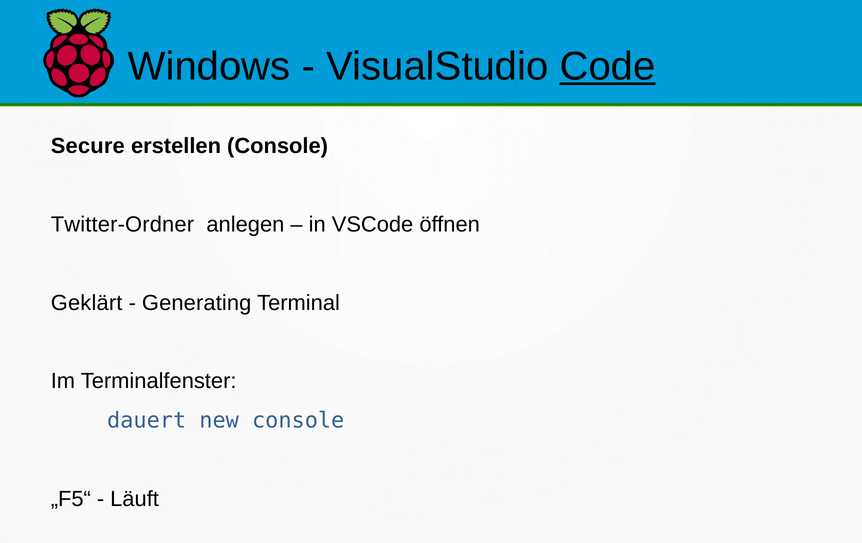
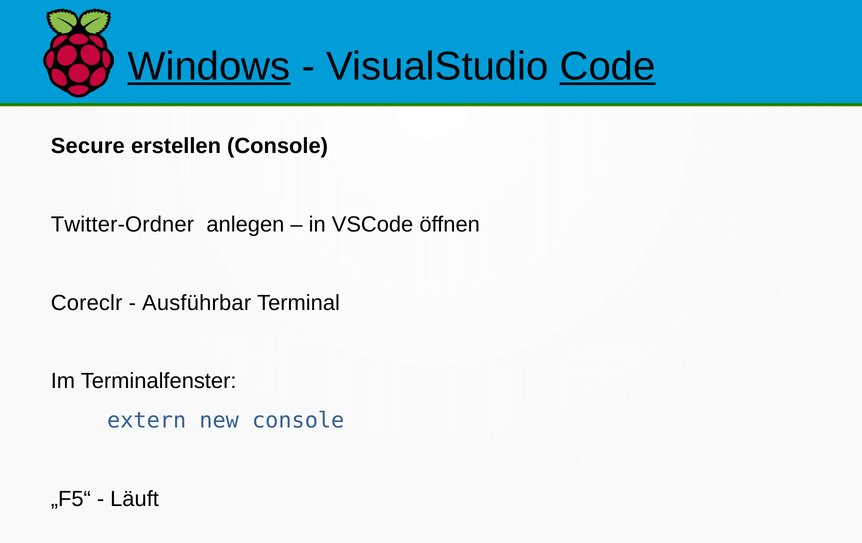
Windows underline: none -> present (209, 67)
Geklärt: Geklärt -> Coreclr (87, 303)
Generating: Generating -> Ausführbar (197, 303)
dauert: dauert -> extern (147, 420)
